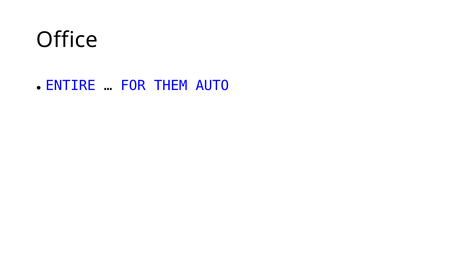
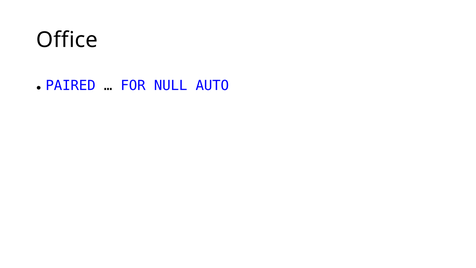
ENTIRE: ENTIRE -> PAIRED (71, 86)
THEM: THEM -> NULL (171, 86)
